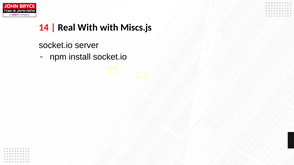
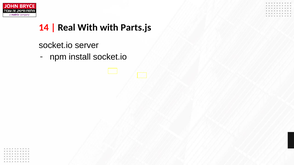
Miscs.js: Miscs.js -> Parts.js (136, 27)
